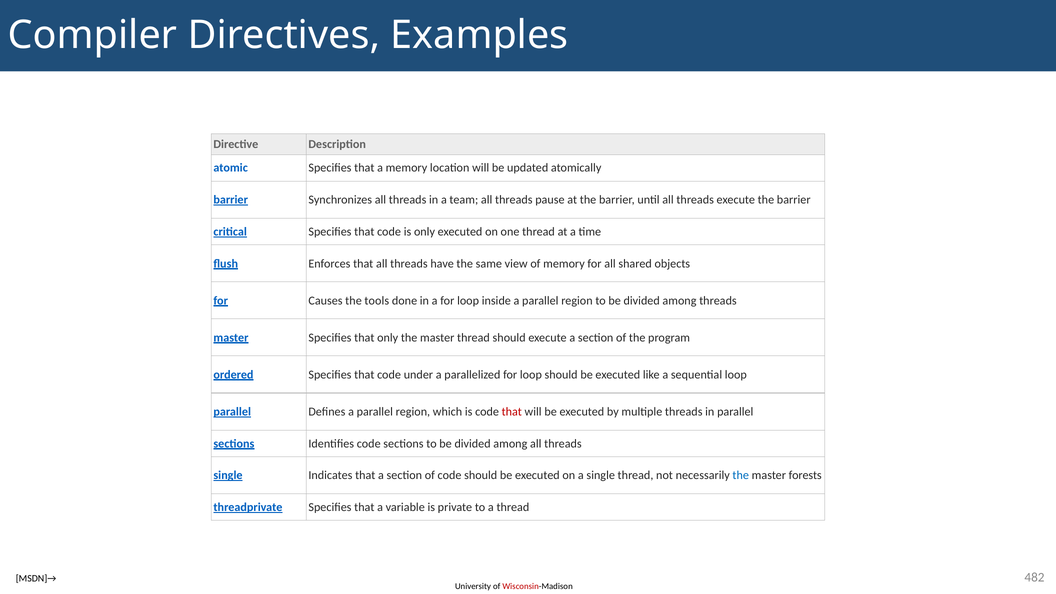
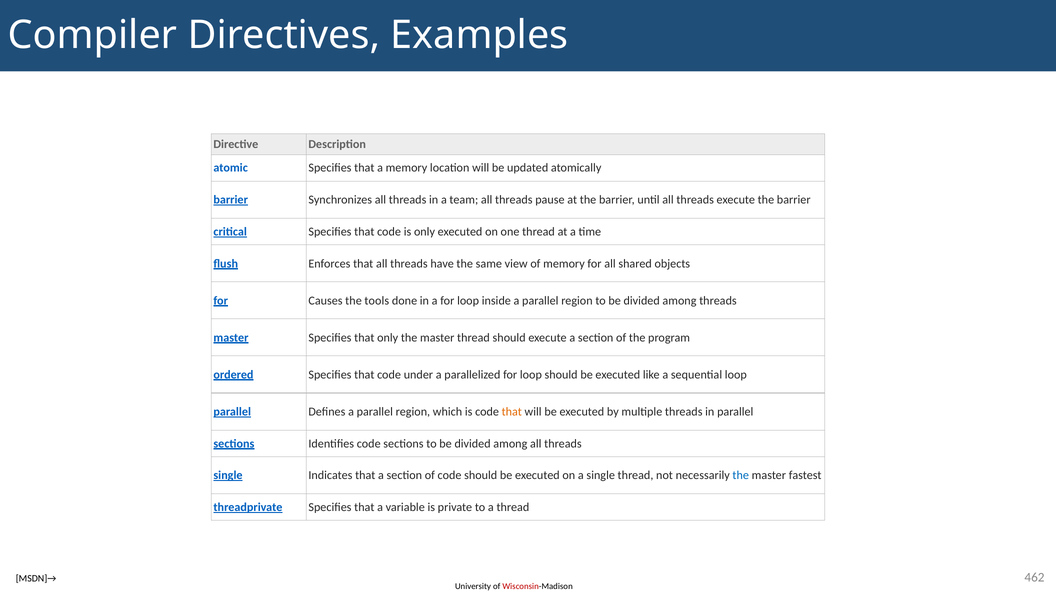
that colour: red -> orange (512, 412)
forests: forests -> fastest (805, 475)
482: 482 -> 462 (1034, 577)
